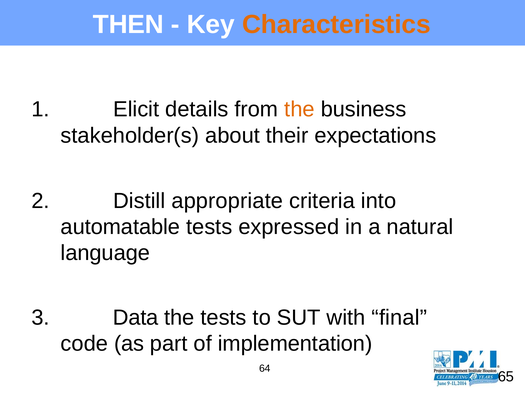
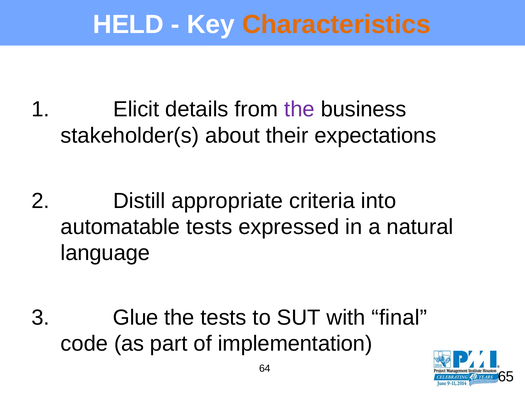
THEN: THEN -> HELD (128, 25)
the colour: orange -> purple (299, 109)
Data: Data -> Glue (136, 317)
